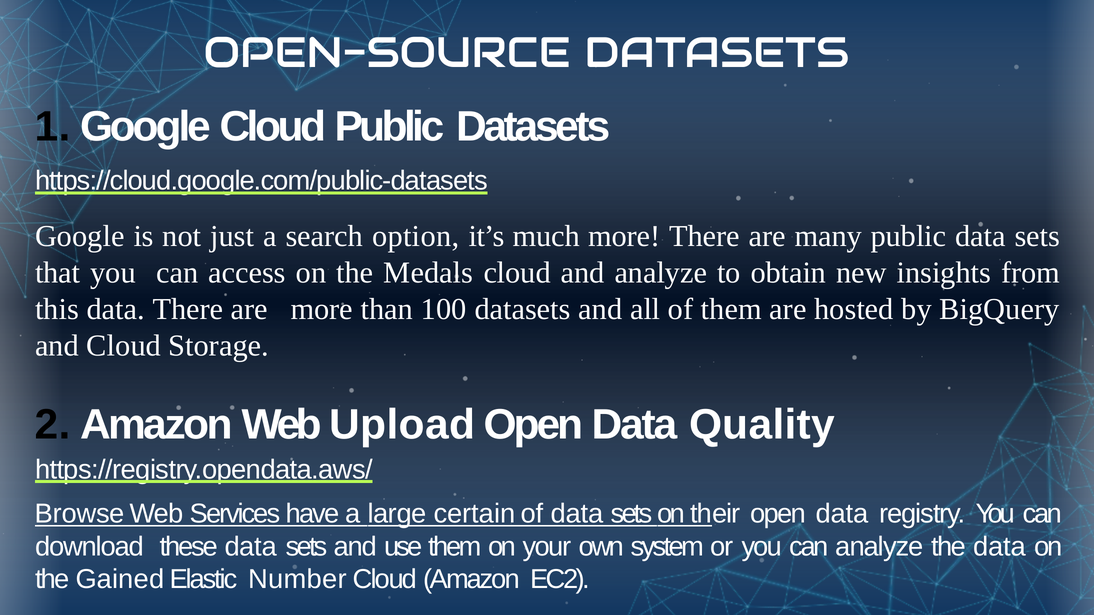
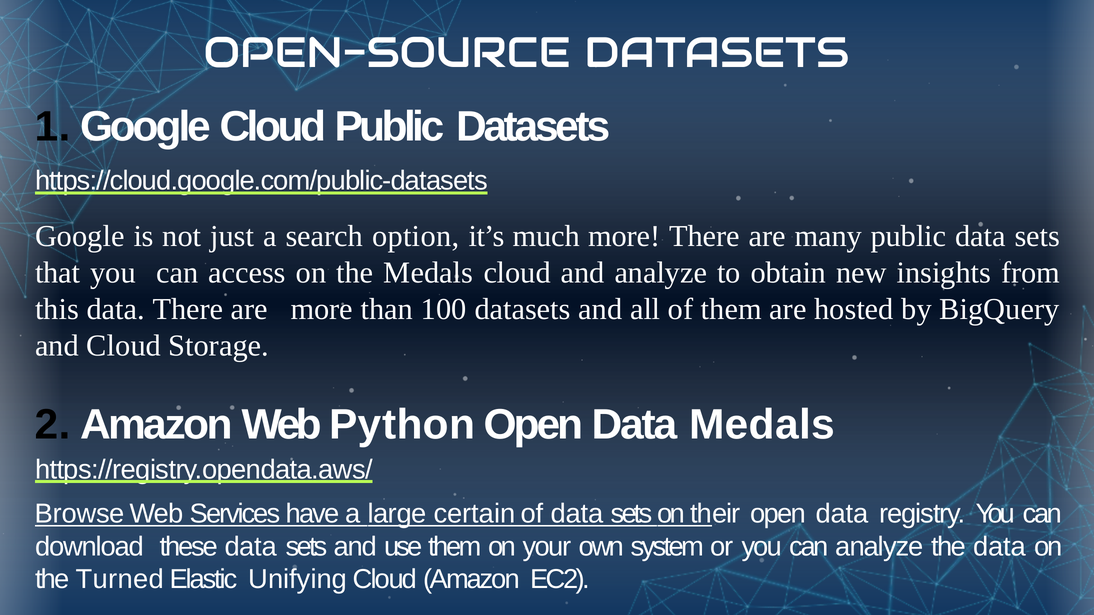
Upload: Upload -> Python (402, 425)
Data Quality: Quality -> Medals (762, 425)
Gained: Gained -> Turned (120, 580)
Number: Number -> Unifying (298, 580)
